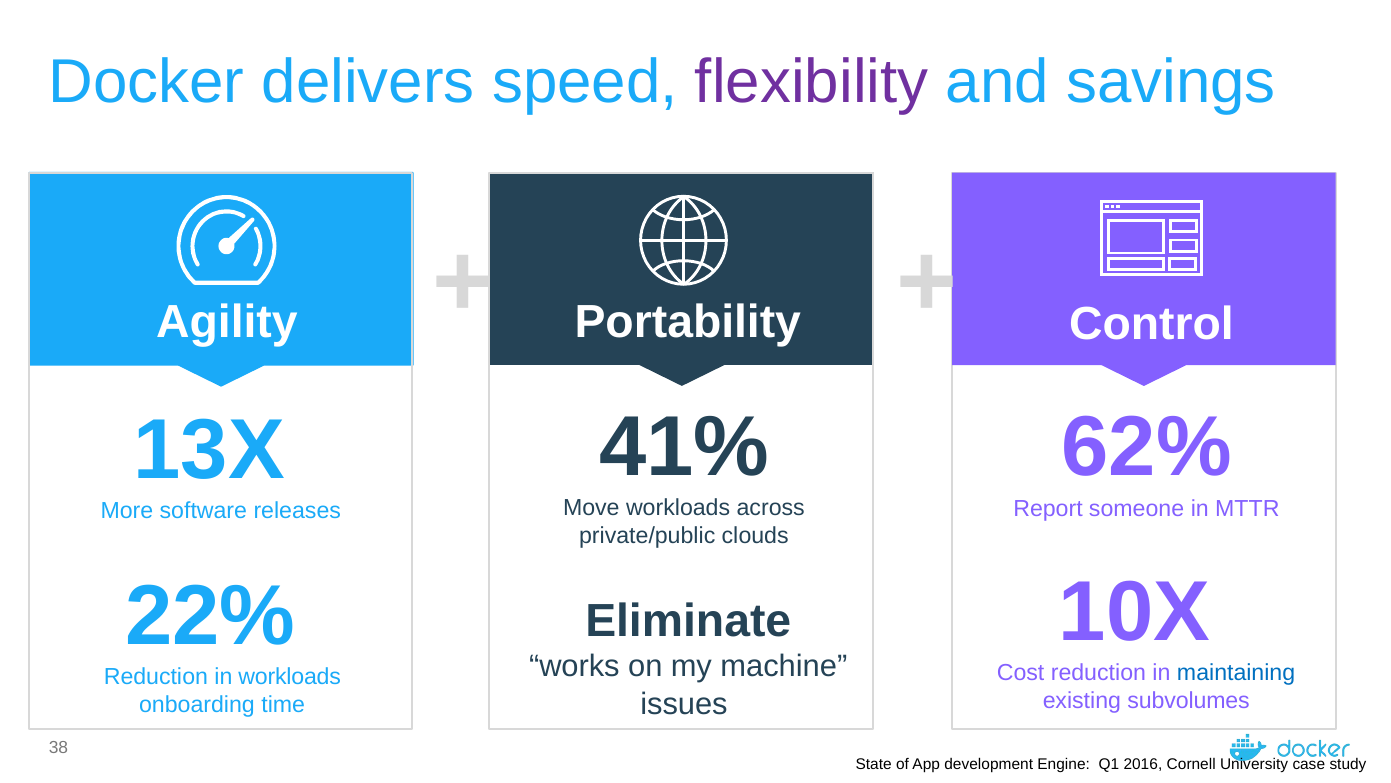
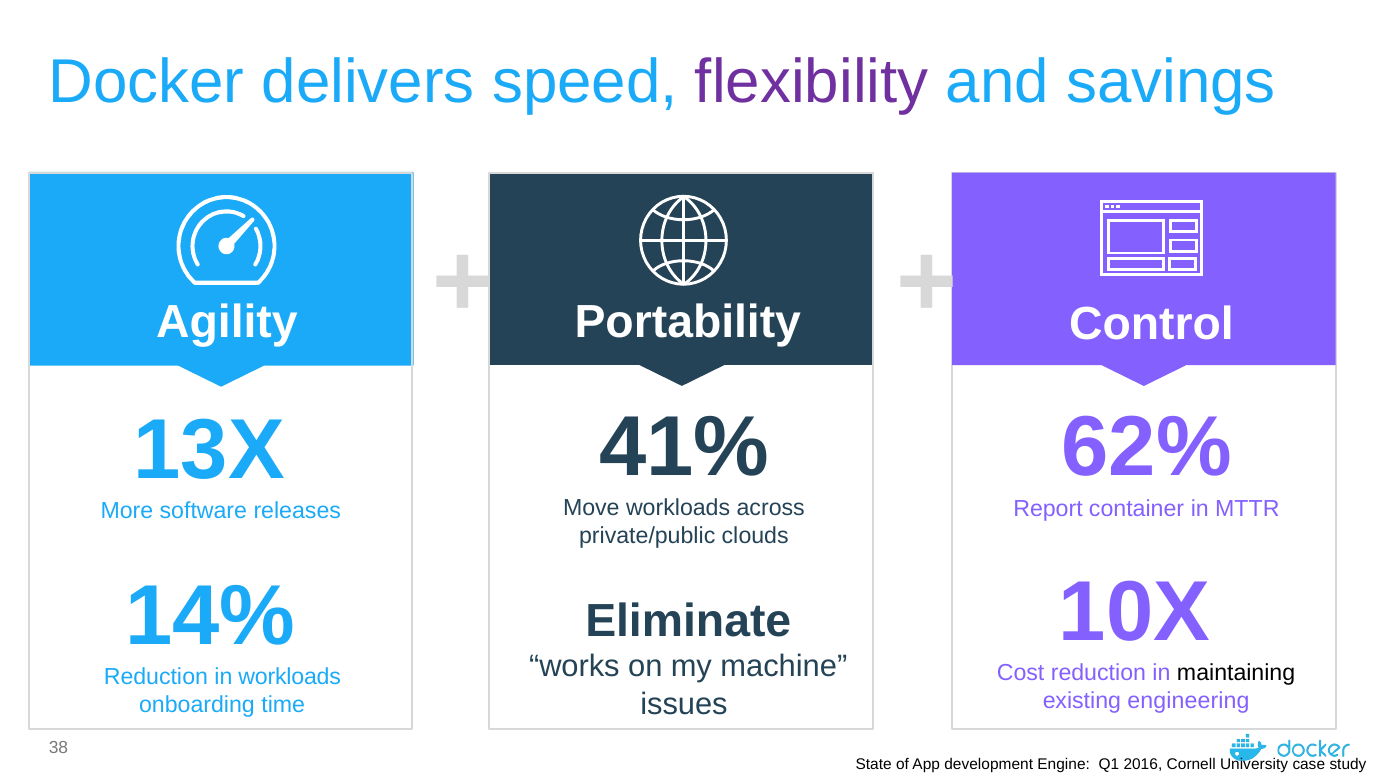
someone: someone -> container (1137, 508)
22%: 22% -> 14% (210, 616)
maintaining colour: blue -> black (1236, 673)
subvolumes: subvolumes -> engineering (1188, 701)
